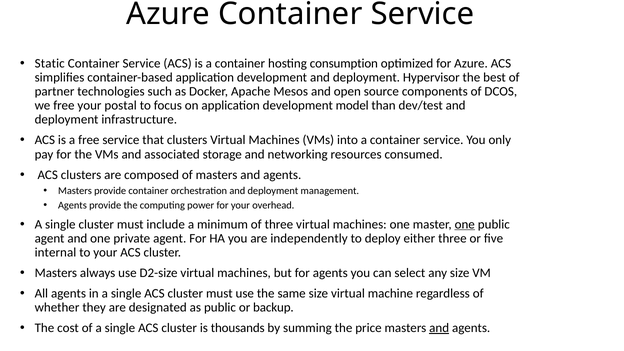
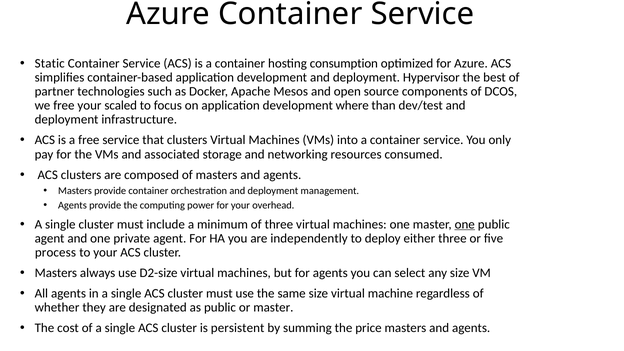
postal: postal -> scaled (121, 106)
model: model -> where (352, 106)
internal: internal -> process (55, 252)
or backup: backup -> master (273, 307)
thousands: thousands -> persistent (238, 328)
and underline: present -> none (439, 328)
